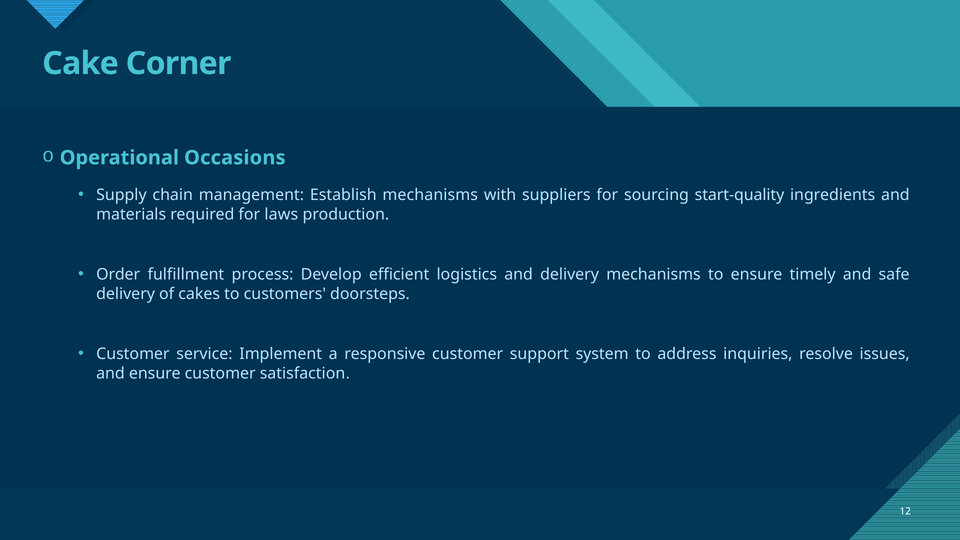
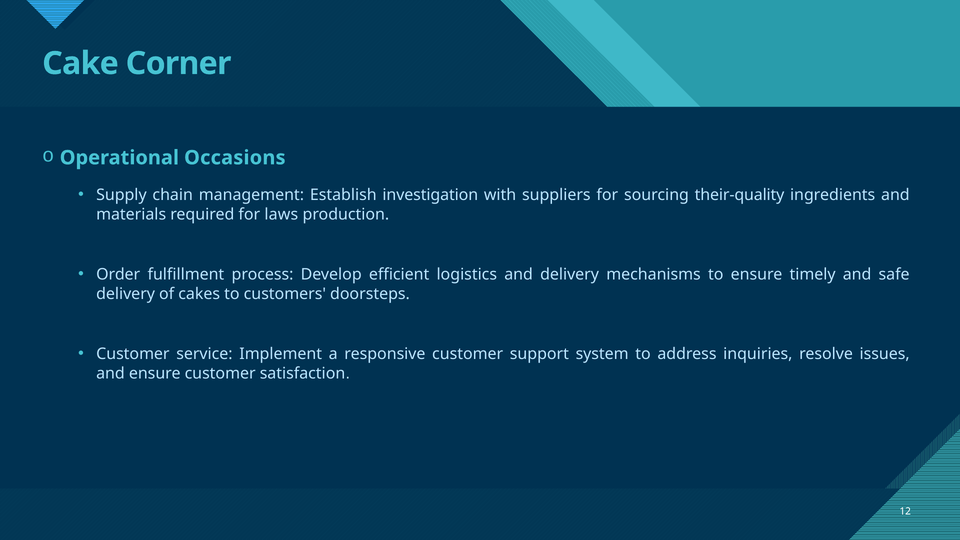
Establish mechanisms: mechanisms -> investigation (430, 195)
start-quality: start-quality -> their-quality (740, 195)
